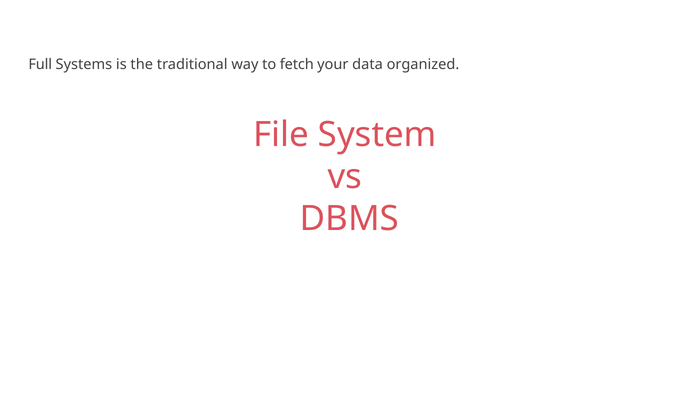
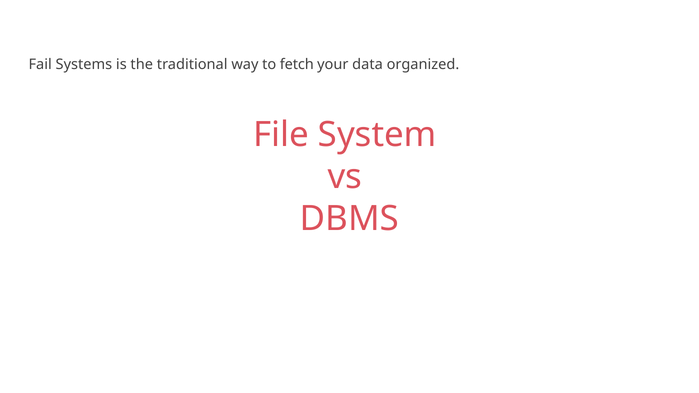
Full: Full -> Fail (40, 64)
